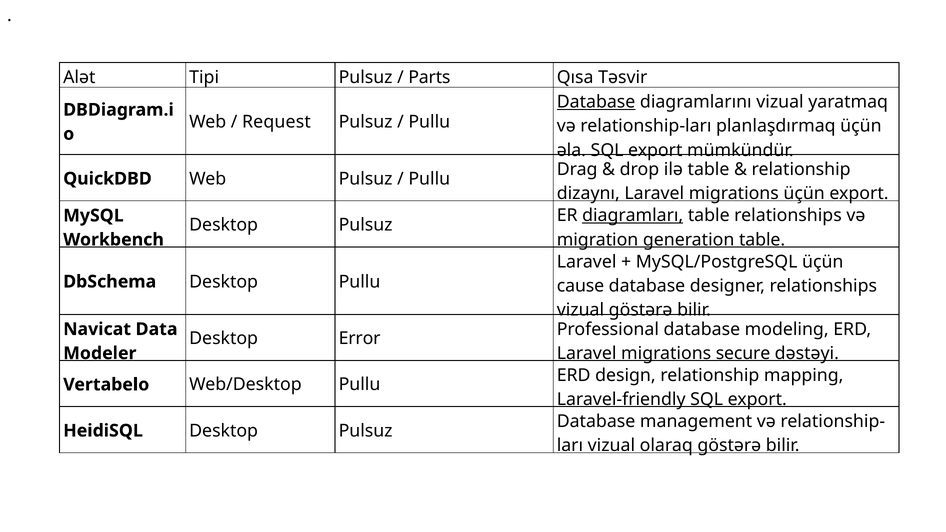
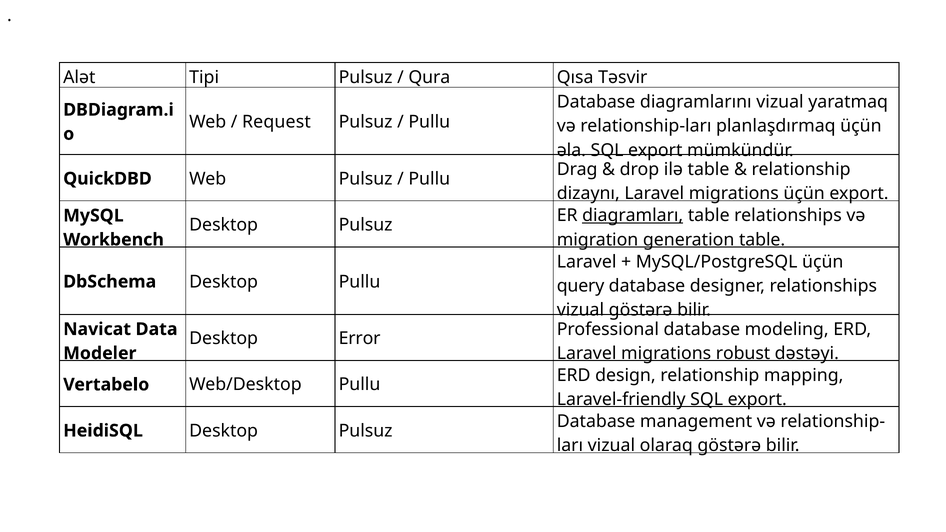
Parts: Parts -> Qura (429, 77)
Database underline: present -> none (596, 102)
cause: cause -> query (581, 286)
secure: secure -> robust (743, 353)
